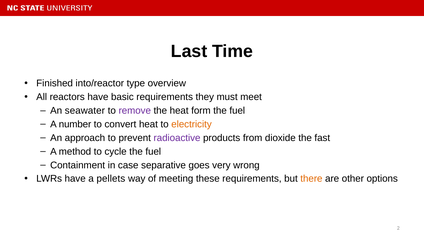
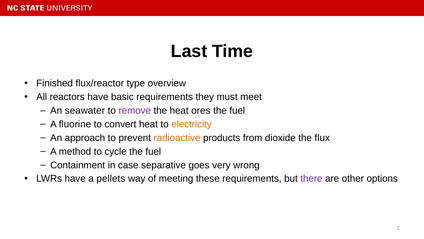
into/reactor: into/reactor -> flux/reactor (100, 83)
form: form -> ores (201, 110)
number: number -> fluorine (75, 124)
radioactive colour: purple -> orange (177, 138)
fast: fast -> flux (322, 138)
there colour: orange -> purple (311, 178)
